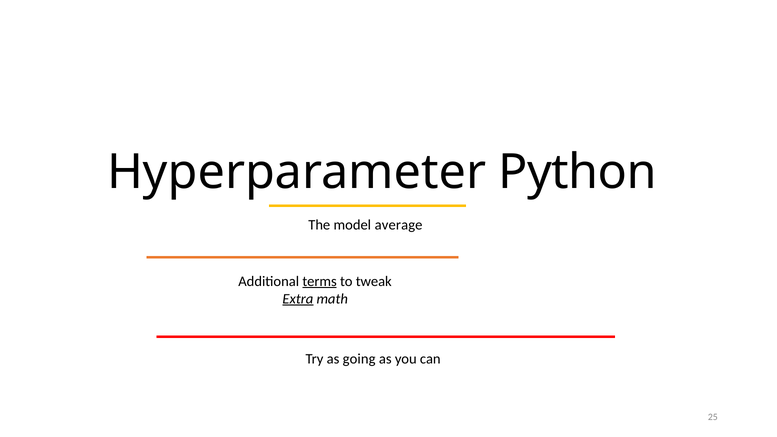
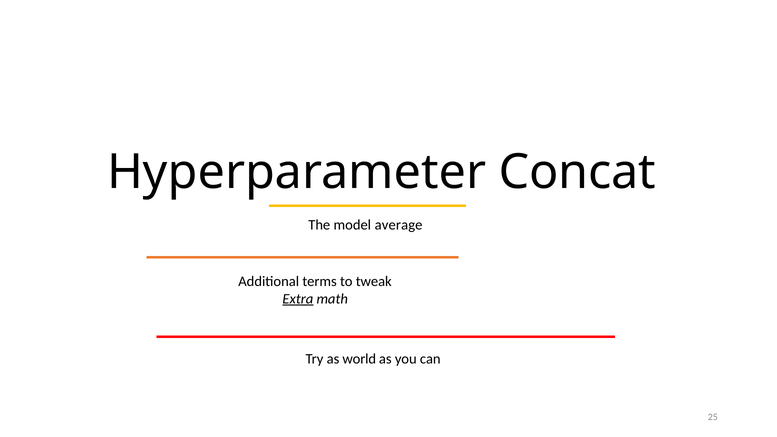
Python: Python -> Concat (577, 172)
terms underline: present -> none (320, 281)
going: going -> world (359, 359)
